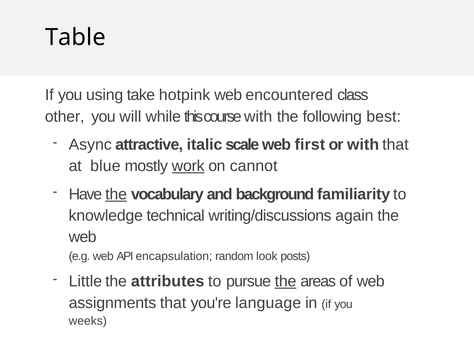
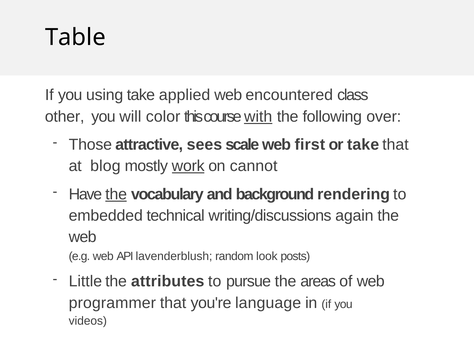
hotpink: hotpink -> applied (185, 95)
while: while -> color (163, 117)
with underline: none -> present (258, 117)
best: best -> over (384, 117)
Async: Async -> Those (90, 145)
italic: italic -> sees (204, 145)
or with: with -> take (363, 145)
blue: blue -> blog (105, 166)
familiarity: familiarity -> rendering (354, 195)
knowledge: knowledge -> embedded (106, 216)
encapsulation: encapsulation -> lavenderblush (174, 257)
the underline: present -> none (286, 282)
assignments: assignments -> programmer (112, 303)
weeks: weeks -> videos (88, 321)
